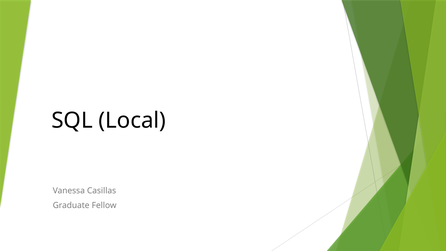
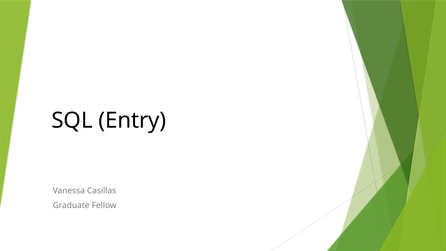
Local: Local -> Entry (132, 121)
